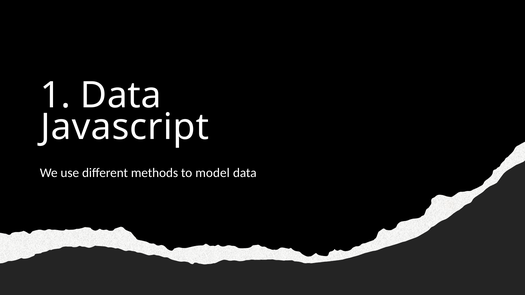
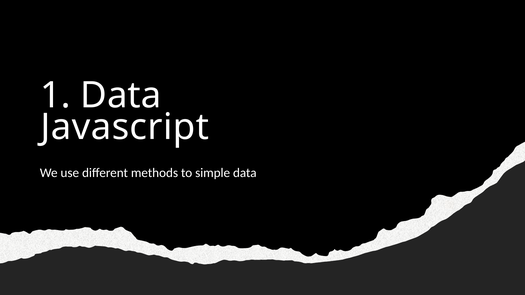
model: model -> simple (213, 173)
